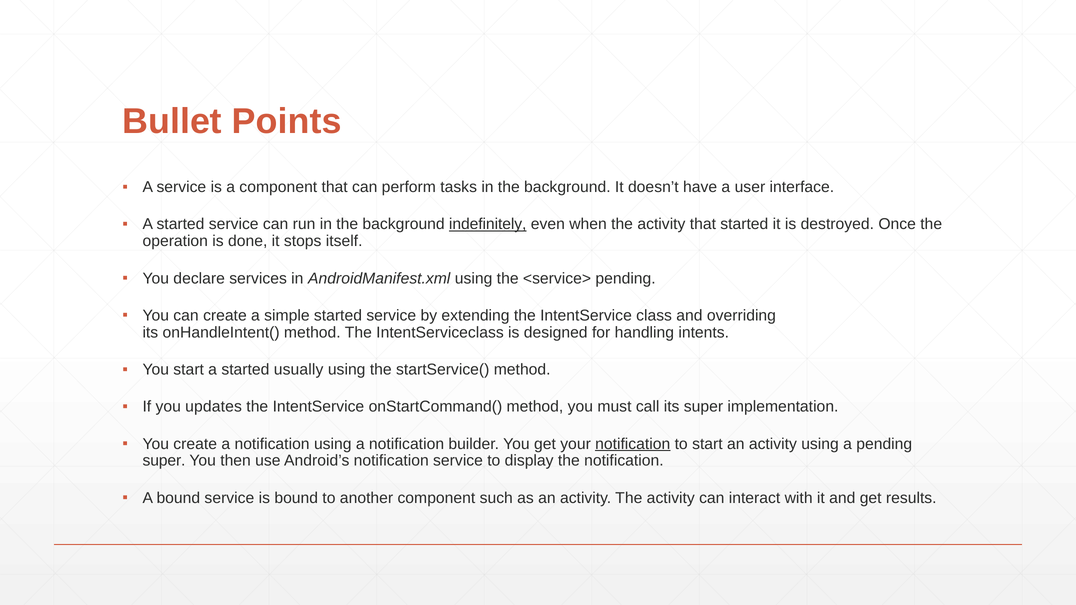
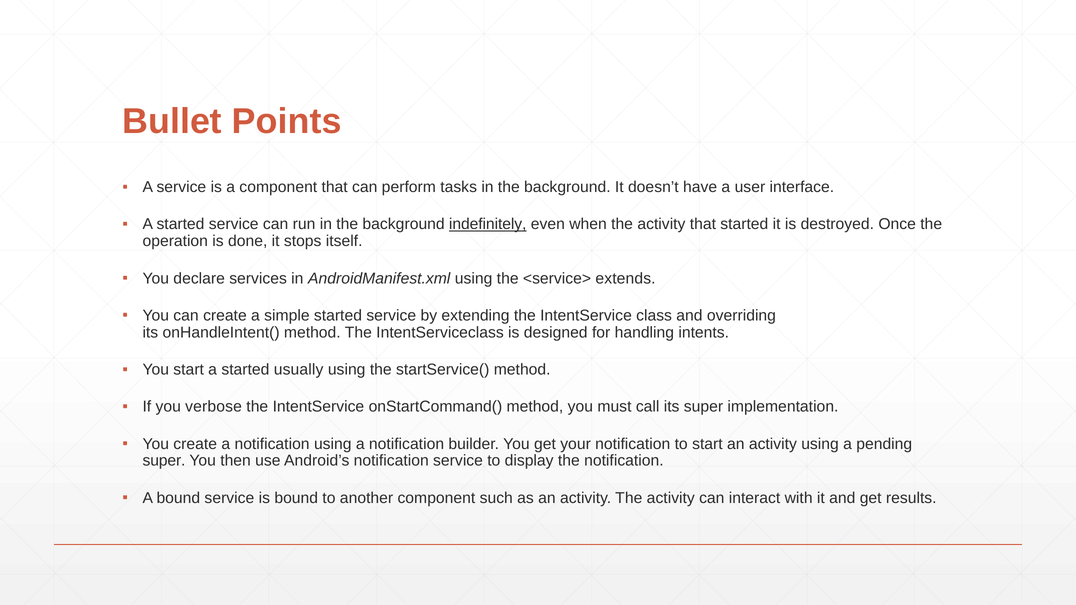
<service> pending: pending -> extends (626, 279)
updates: updates -> verbose (214, 407)
notification underline: present -> none (633, 444)
